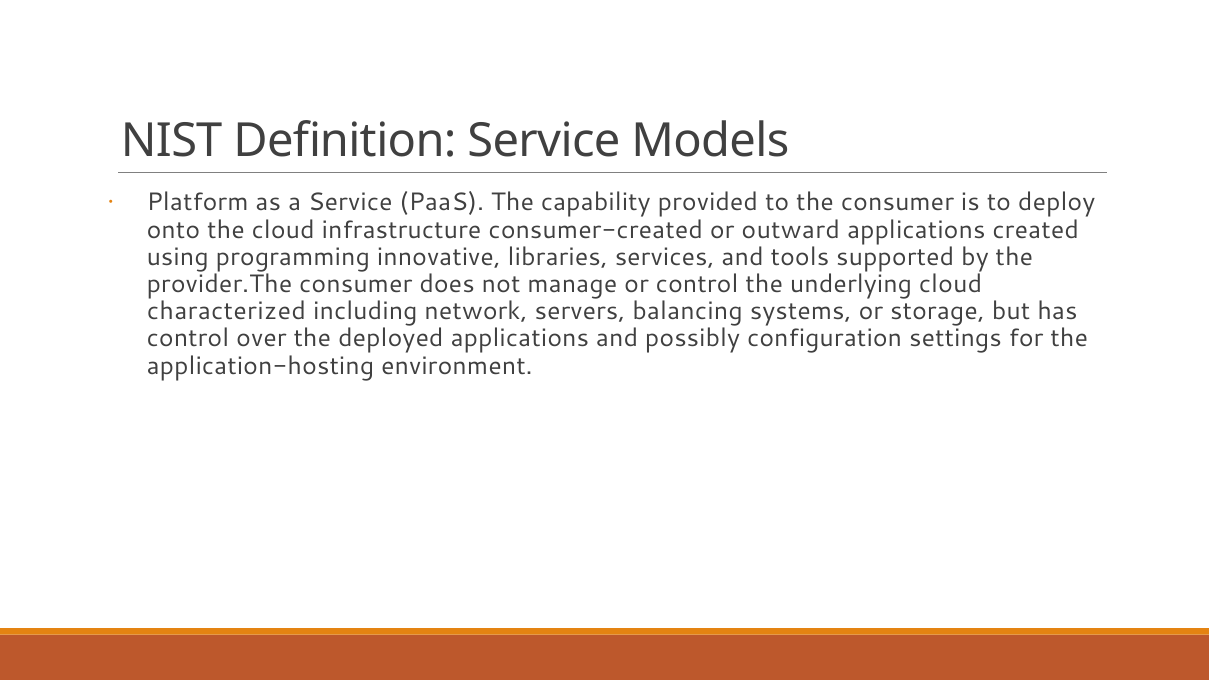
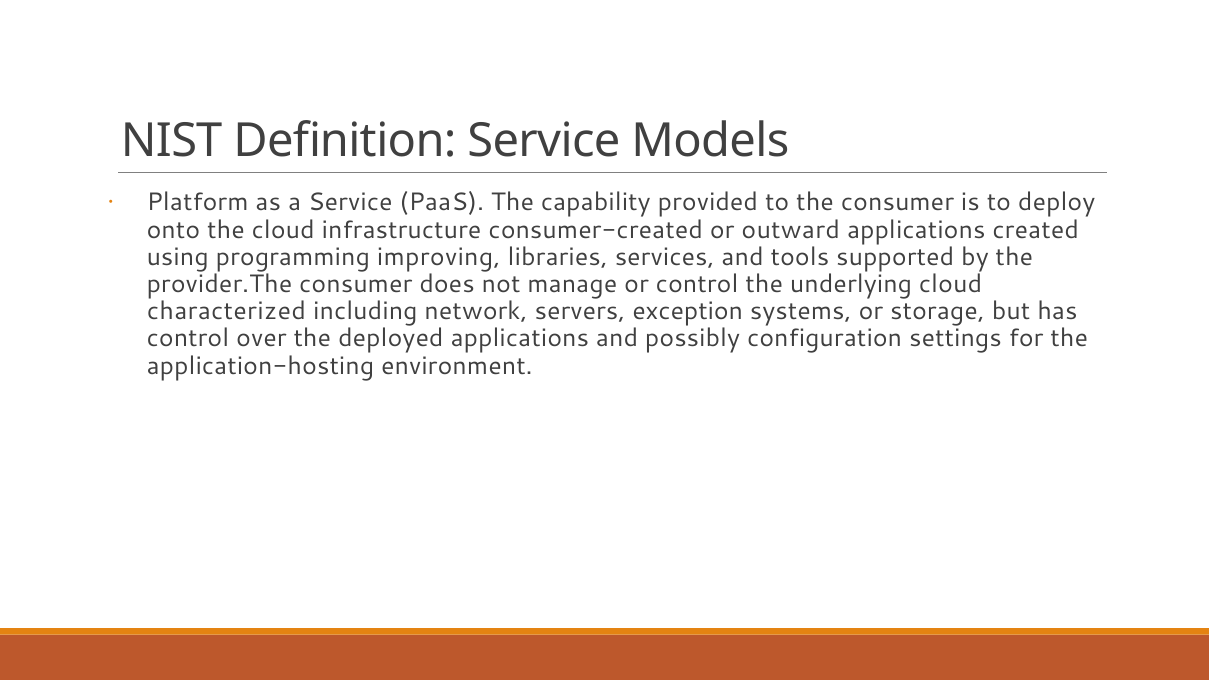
innovative: innovative -> improving (439, 257)
balancing: balancing -> exception (688, 311)
